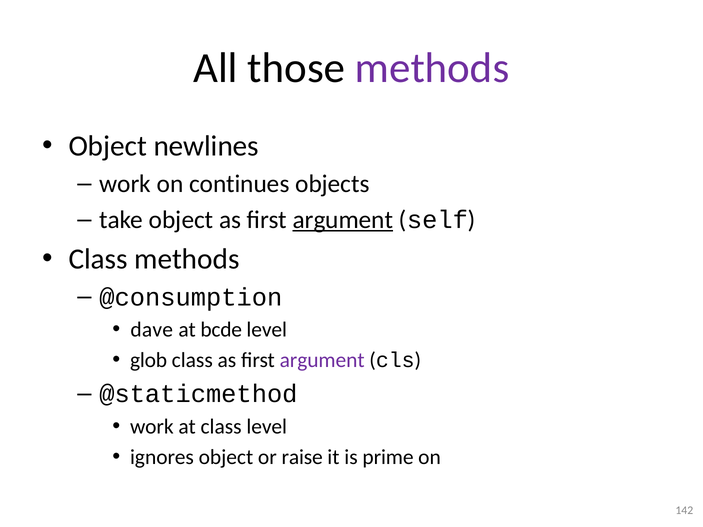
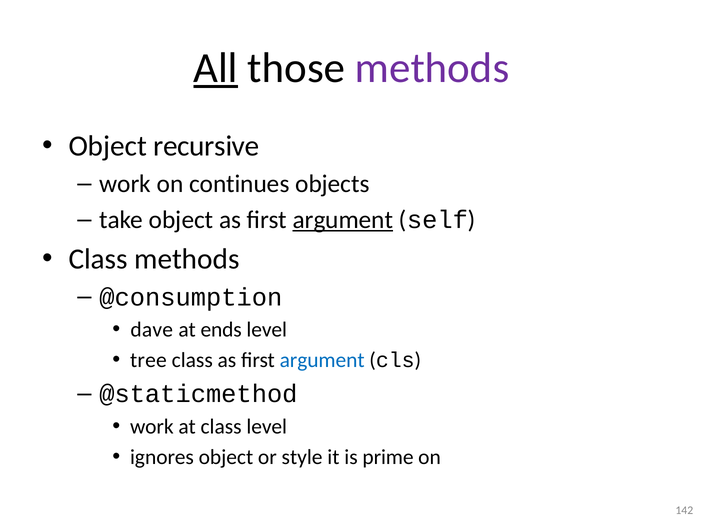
All underline: none -> present (216, 68)
newlines: newlines -> recursive (206, 146)
bcde: bcde -> ends (221, 330)
glob: glob -> tree (148, 360)
argument colour: purple -> blue (322, 360)
raise: raise -> style (302, 457)
